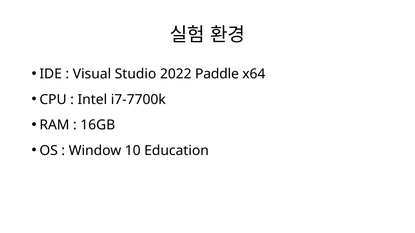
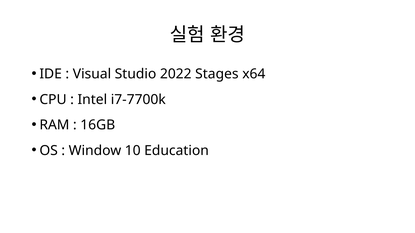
Paddle: Paddle -> Stages (217, 74)
